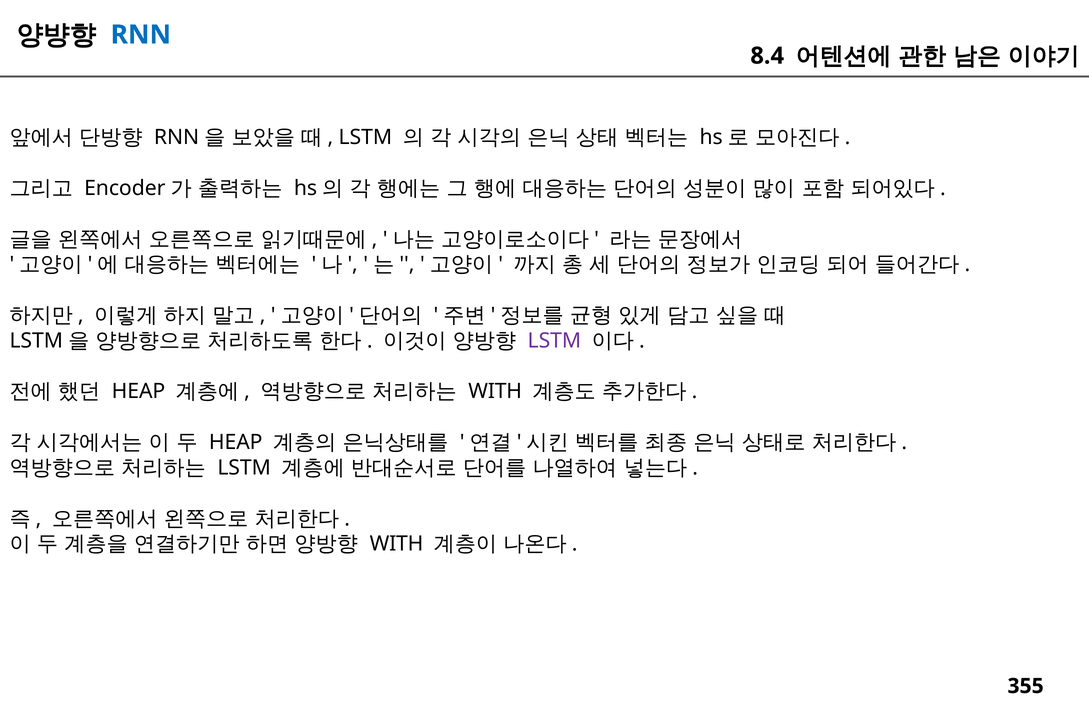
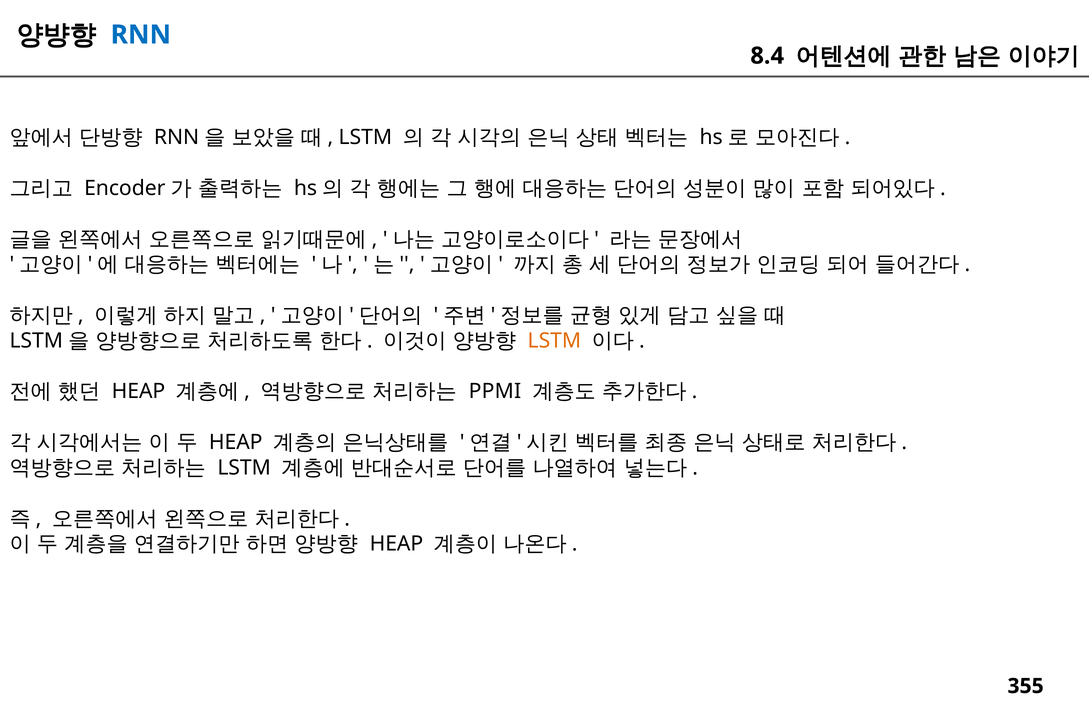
LSTM colour: purple -> orange (554, 341)
WITH: WITH -> PPMI (495, 392)
WITH: WITH -> HEAP (396, 544)
